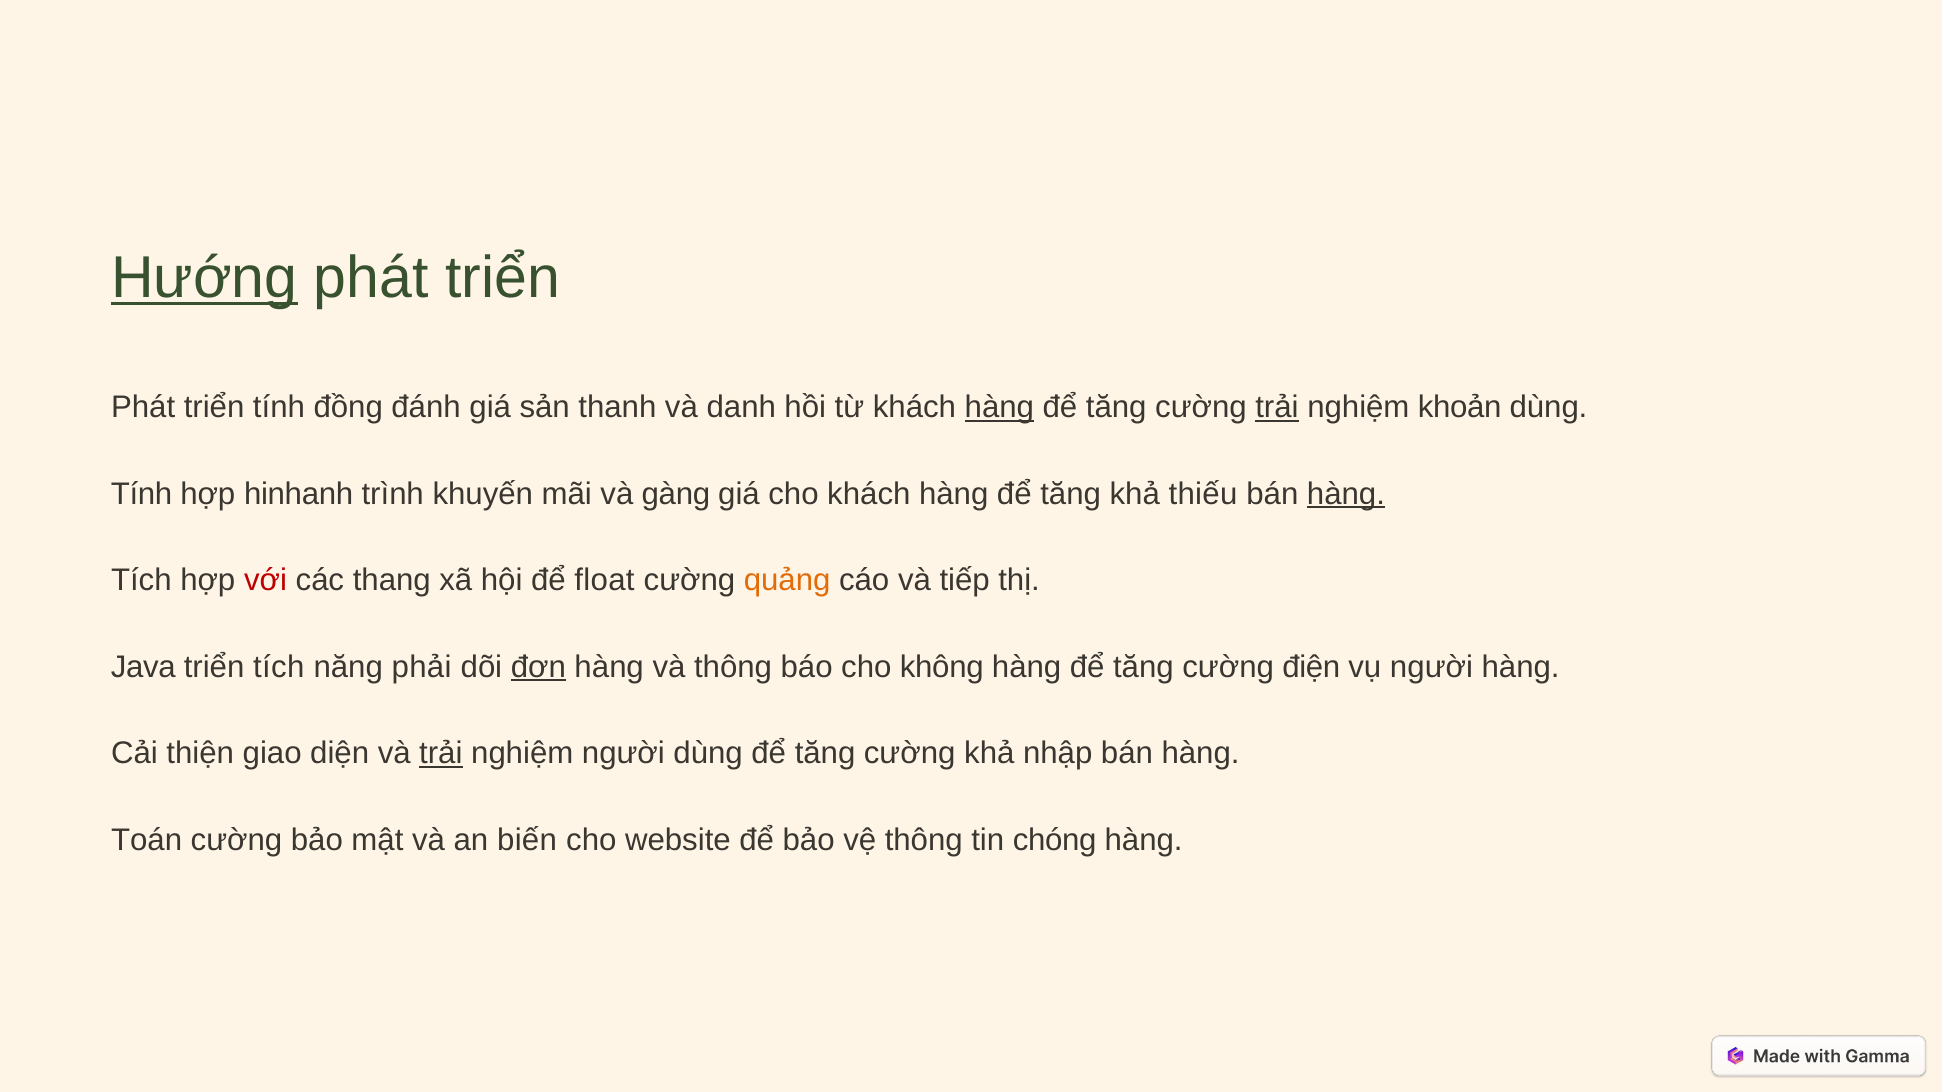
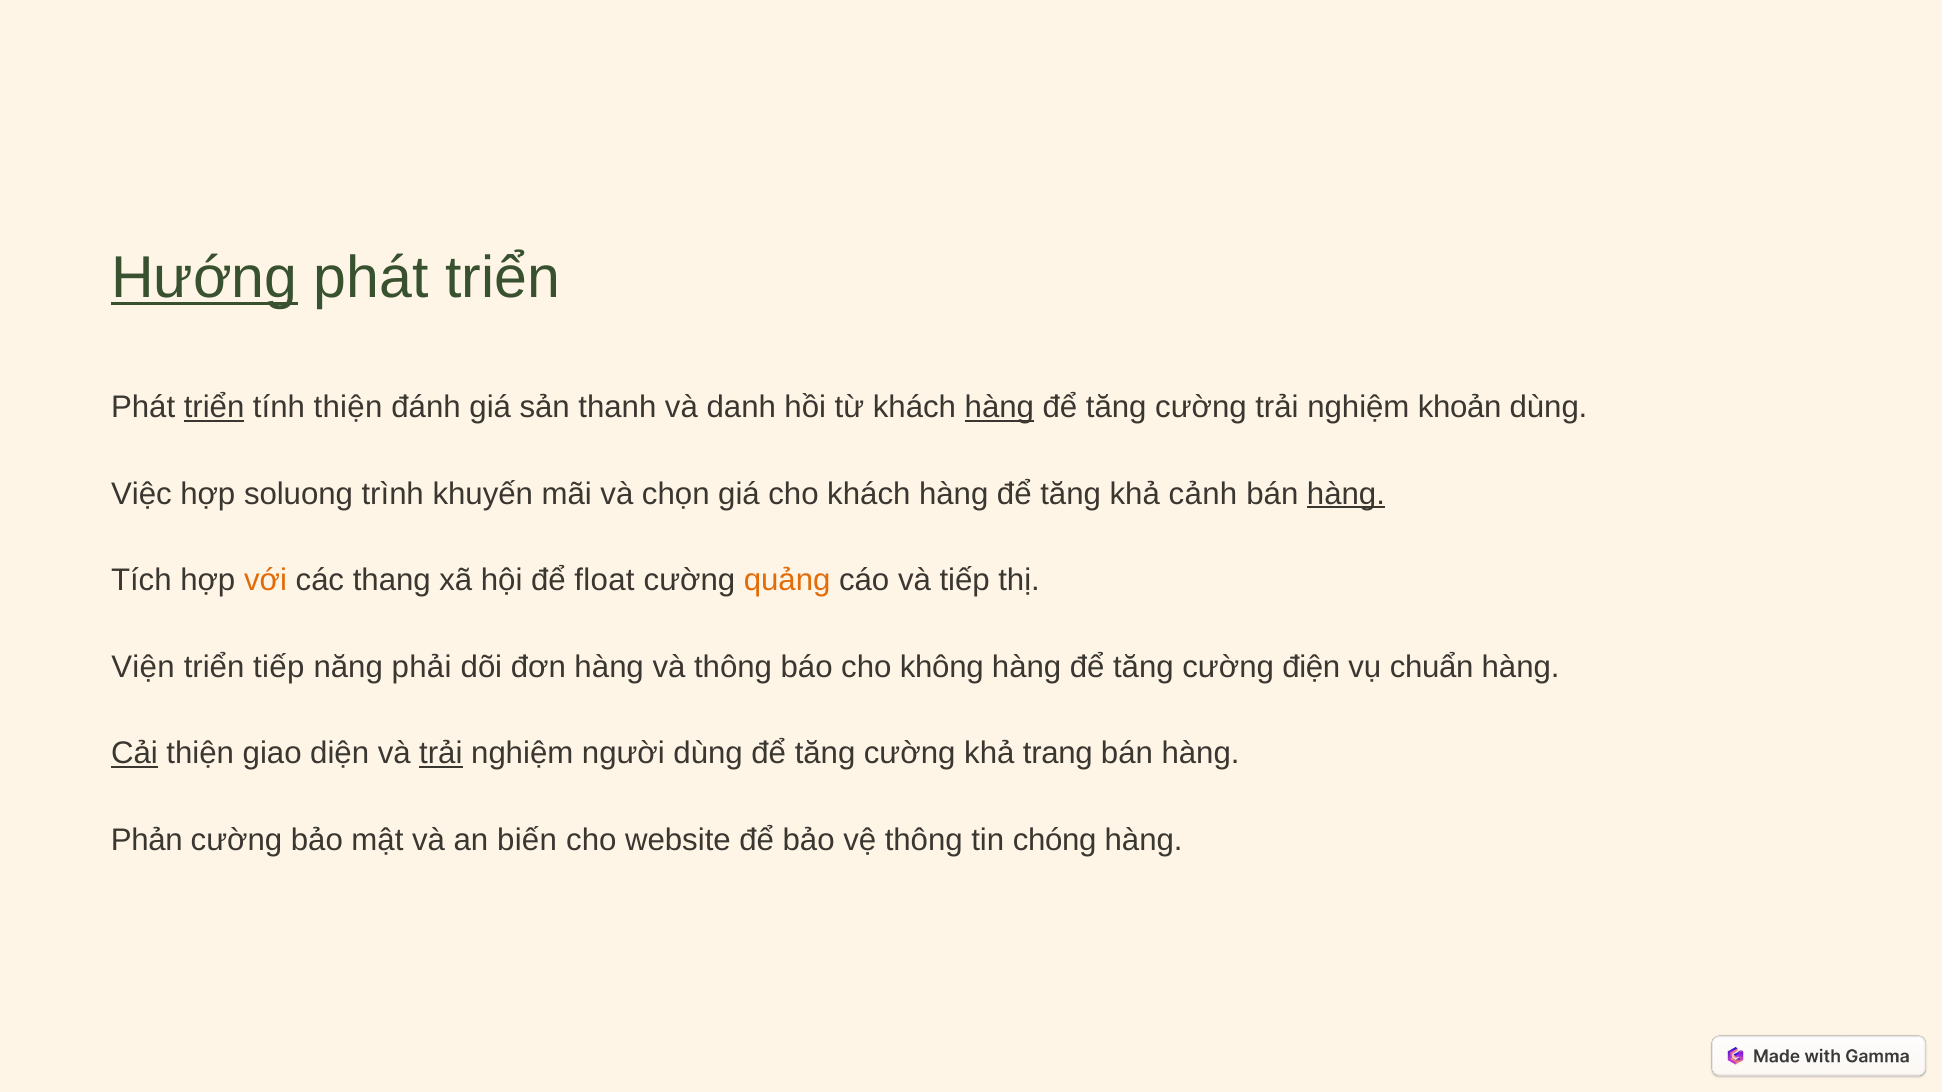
triển underline: none -> present (214, 407)
tính đồng: đồng -> thiện (348, 407)
trải underline: present -> none (1277, 407)
Tính: Tính -> Việc (141, 494)
hinhanh: hinhanh -> soluong (298, 494)
gàng: gàng -> chọn (676, 494)
thiếu: thiếu -> cảnh (1203, 494)
với colour: red -> orange (266, 581)
Java: Java -> Viện (143, 667)
triển tích: tích -> tiếp (279, 667)
đơn underline: present -> none (538, 667)
vụ người: người -> chuẩn (1432, 667)
Cải underline: none -> present (134, 754)
nhập: nhập -> trang (1058, 754)
Toán: Toán -> Phản (147, 840)
